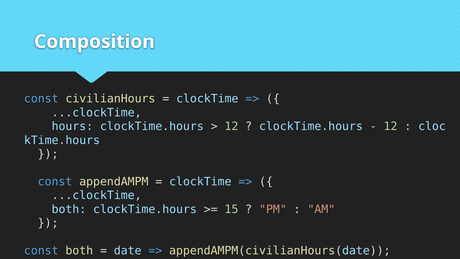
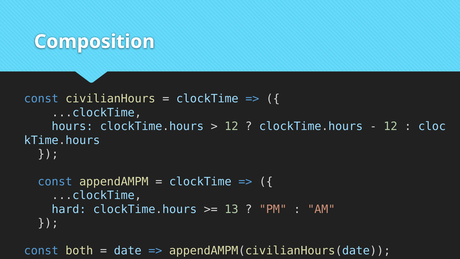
both: both -> hard (69, 209)
15: 15 -> 13 (231, 209)
